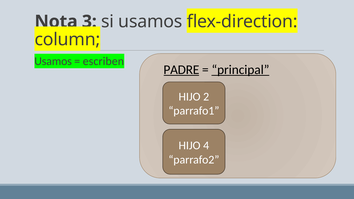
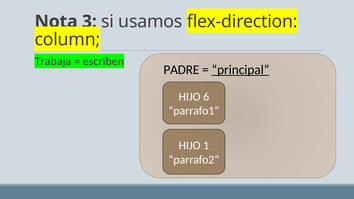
Usamos: Usamos -> Trabaja (53, 61)
PADRE underline: present -> none (181, 70)
2: 2 -> 6 (206, 97)
4: 4 -> 1 (206, 146)
